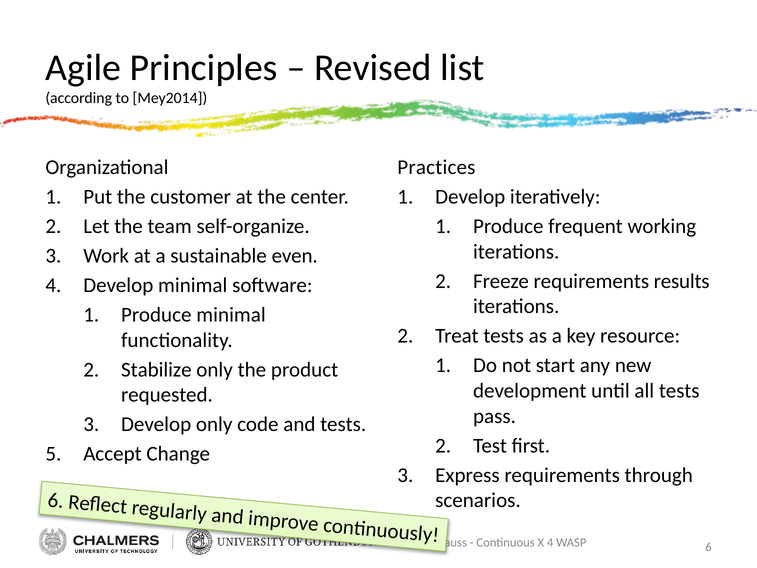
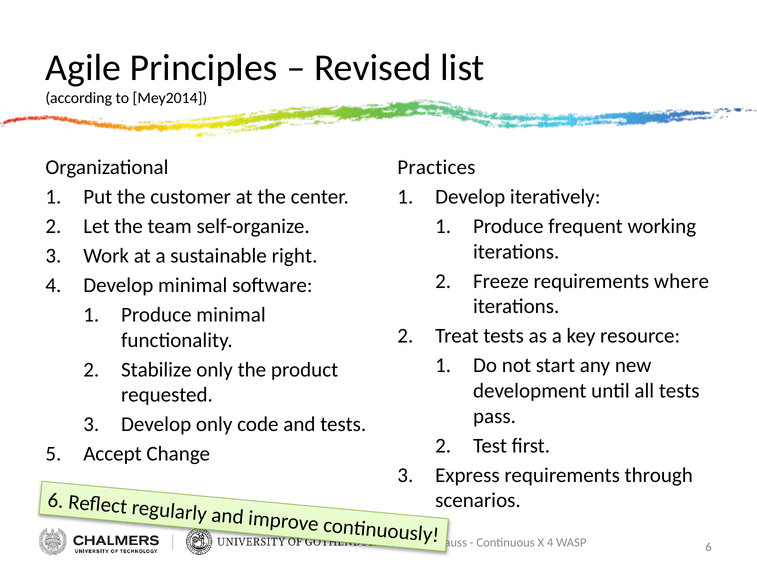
even: even -> right (295, 256)
results: results -> where (681, 281)
